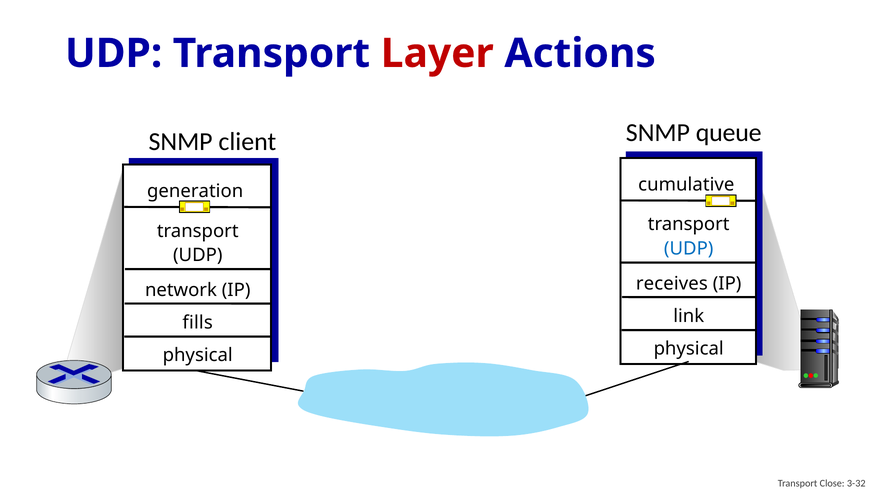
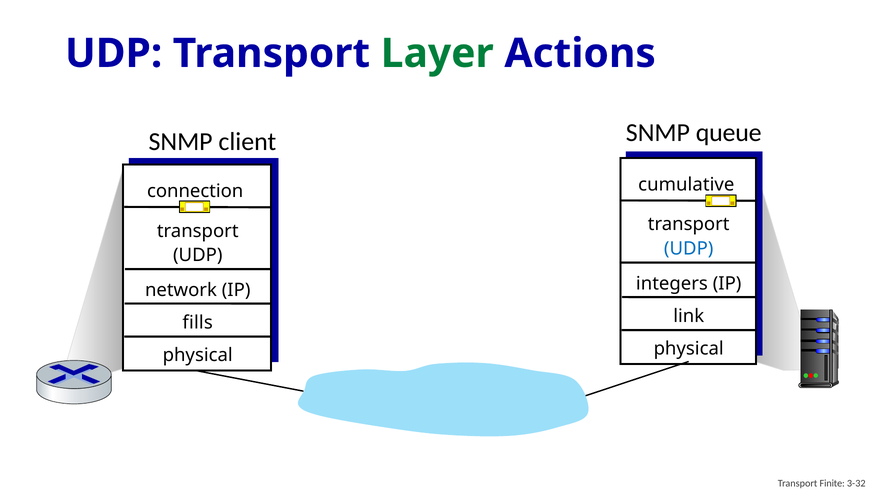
Layer colour: red -> green (437, 53)
generation: generation -> connection (195, 191)
receives: receives -> integers (672, 284)
Close: Close -> Finite (832, 484)
